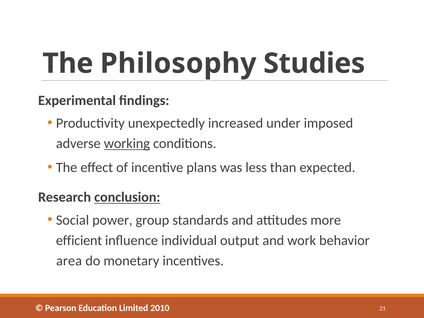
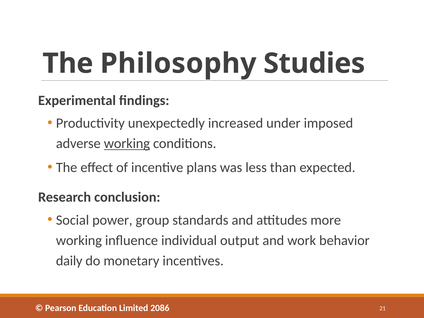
conclusion underline: present -> none (127, 197)
efficient: efficient -> working (79, 240)
area: area -> daily (69, 261)
2010: 2010 -> 2086 (160, 308)
